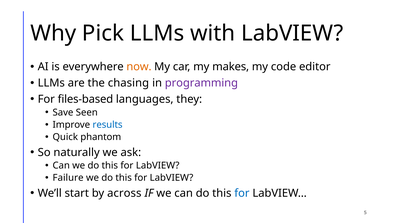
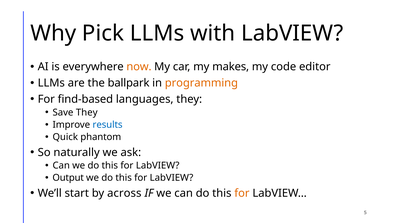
chasing: chasing -> ballpark (129, 83)
programming colour: purple -> orange (201, 83)
files-based: files-based -> find-based (85, 99)
Save Seen: Seen -> They (87, 113)
Failure: Failure -> Output (68, 178)
for colour: blue -> orange (242, 193)
